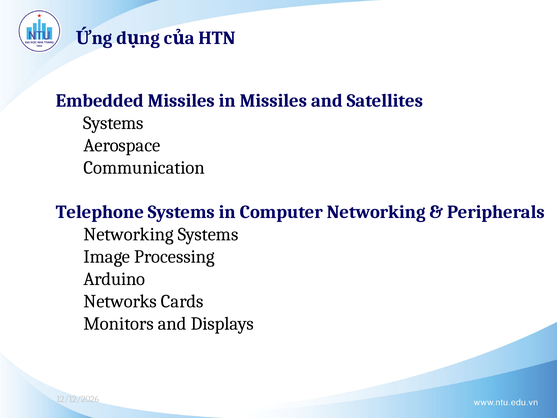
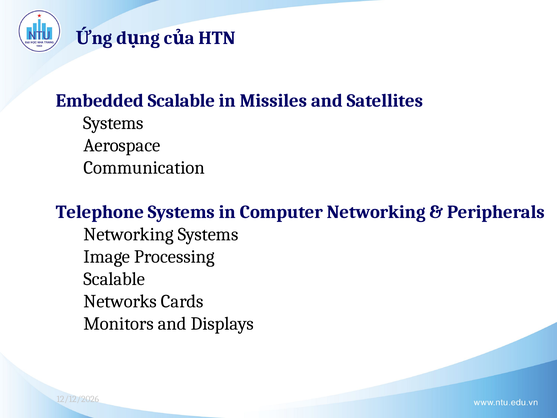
Embedded Missiles: Missiles -> Scalable (181, 101)
Arduino: Arduino -> Scalable (114, 279)
